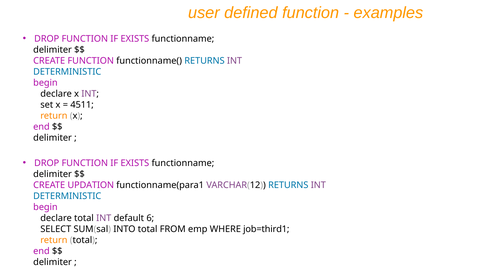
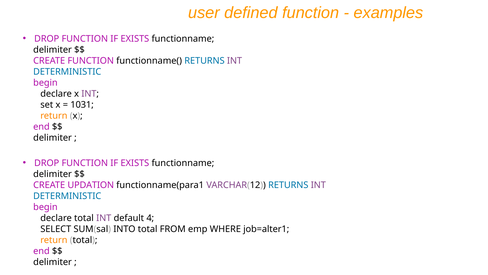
4511: 4511 -> 1031 (82, 105)
6: 6 -> 4 (150, 218)
job=third1: job=third1 -> job=alter1 (266, 229)
